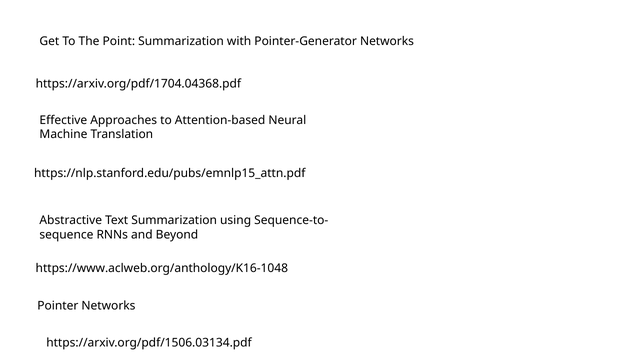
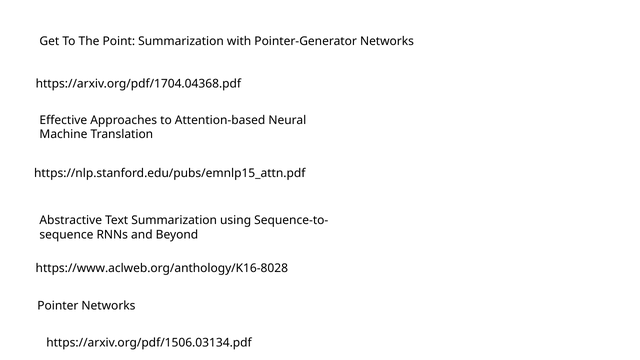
https://www.aclweb.org/anthology/K16-1048: https://www.aclweb.org/anthology/K16-1048 -> https://www.aclweb.org/anthology/K16-8028 (162, 268)
